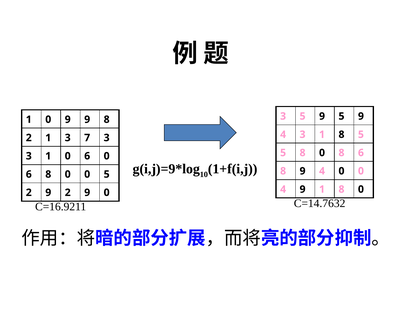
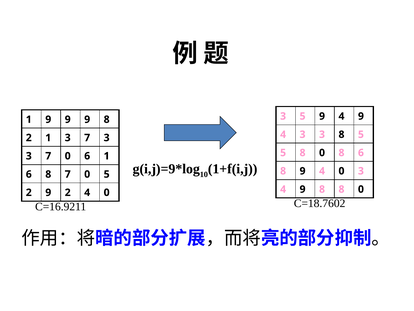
5 9 5: 5 -> 4 (341, 116)
0: 0 -> 9 (48, 119)
4 3 1: 1 -> 3 (322, 134)
1: 1 -> 7 (48, 156)
6 0: 0 -> 1 (107, 156)
9 4 0 0: 0 -> 3 (361, 171)
6 8 0: 0 -> 7 (68, 174)
4 9 1: 1 -> 8 (322, 189)
9 2 9: 9 -> 4 (87, 192)
C=14.7632: C=14.7632 -> C=18.7602 (320, 203)
